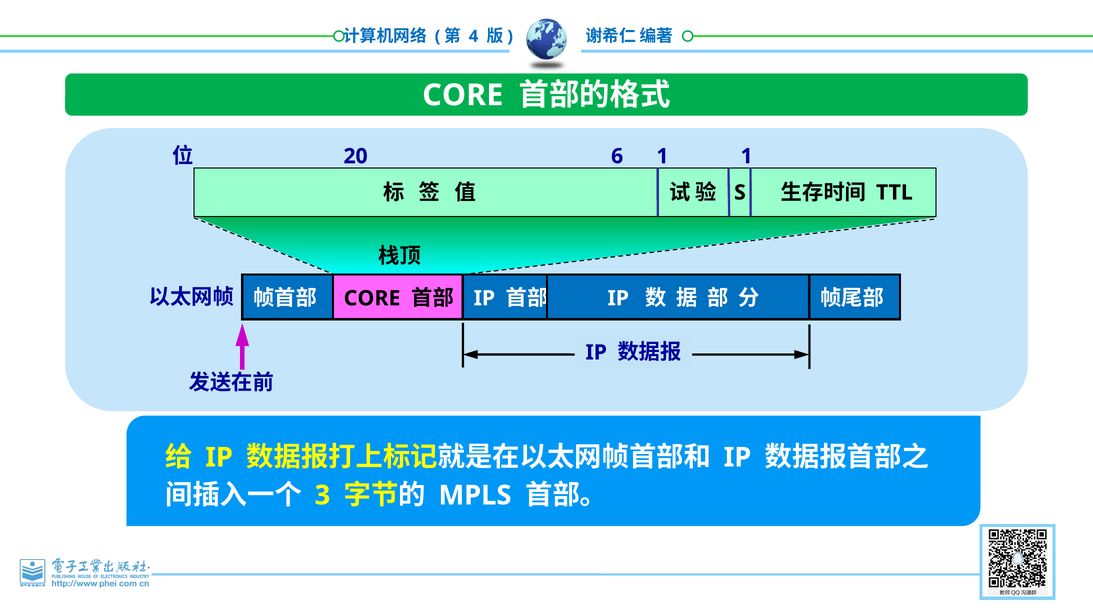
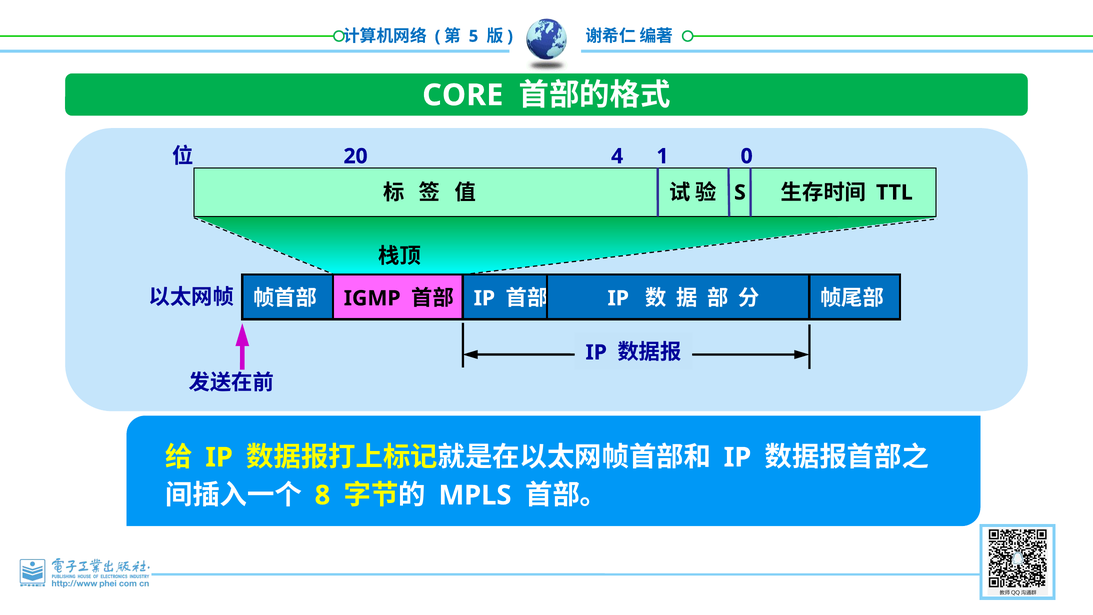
4: 4 -> 5 (474, 36)
6: 6 -> 4 (617, 156)
1 1: 1 -> 0 (747, 156)
CORE: CORE -> IGMP (372, 298)
3: 3 -> 8 (322, 495)
